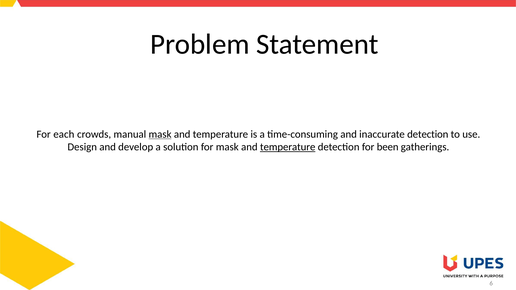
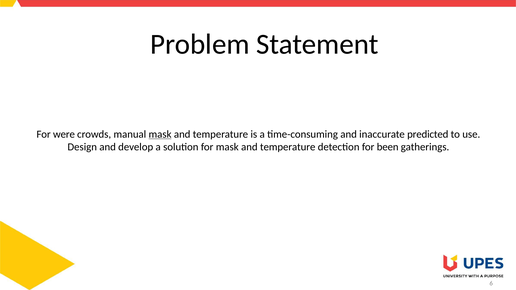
each: each -> were (64, 134)
inaccurate detection: detection -> predicted (428, 134)
temperature underline: present -> none (288, 147)
